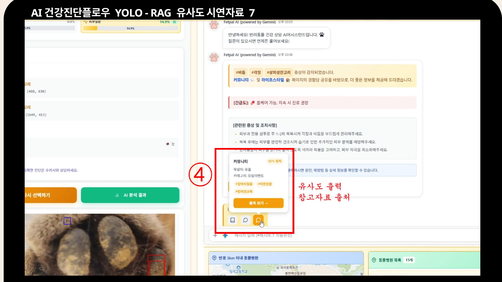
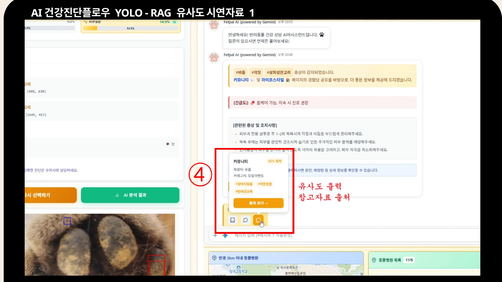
7: 7 -> 1 (252, 13)
